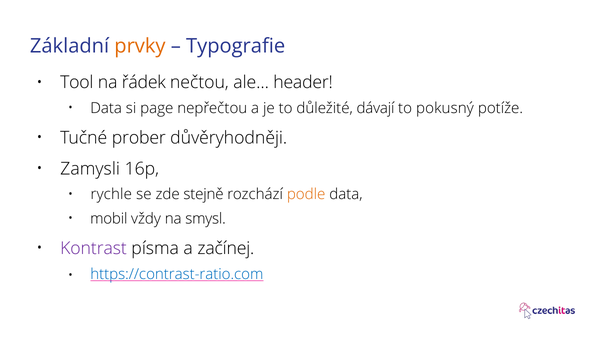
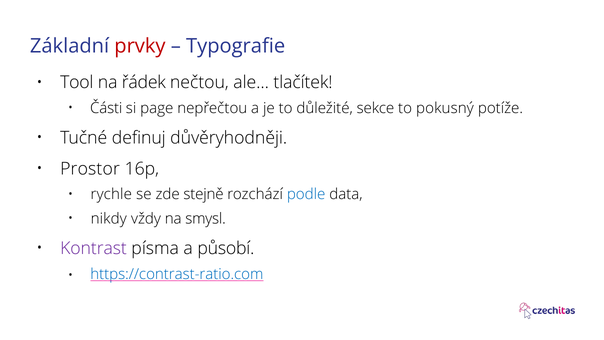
prvky colour: orange -> red (140, 46)
header: header -> tlačítek (303, 83)
Data: Data -> Části (106, 108)
dávají: dávají -> sekce (375, 108)
prober: prober -> definuj (139, 138)
Zamysli: Zamysli -> Prostor (90, 169)
podle colour: orange -> blue (306, 194)
mobil: mobil -> nikdy (109, 218)
začínej: začínej -> působí (226, 248)
